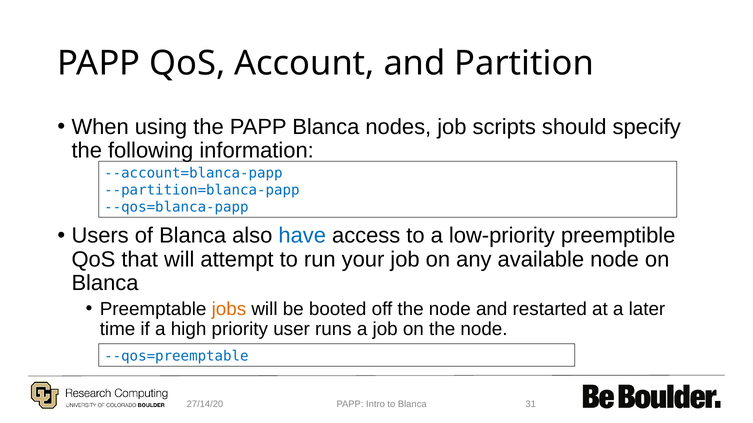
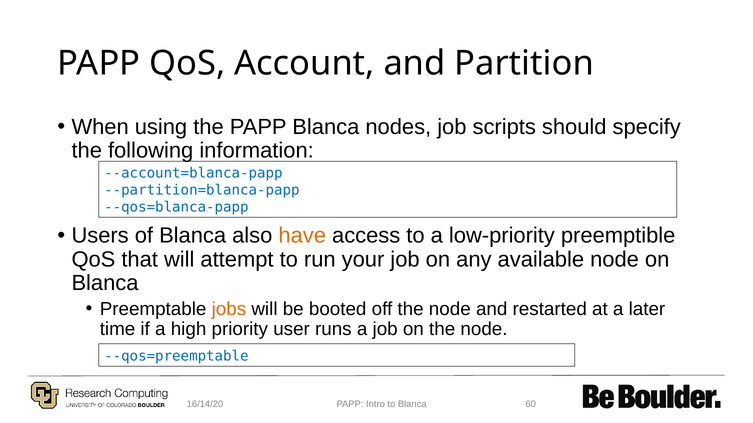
have colour: blue -> orange (302, 236)
27/14/20: 27/14/20 -> 16/14/20 (205, 404)
31: 31 -> 60 (531, 404)
